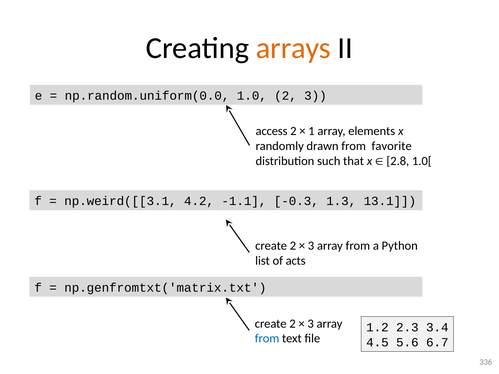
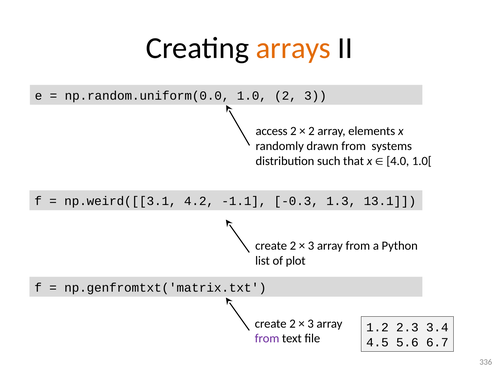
1: 1 -> 2 (311, 131)
favorite: favorite -> systems (392, 146)
2.8: 2.8 -> 4.0 (398, 161)
acts: acts -> plot (296, 261)
from colour: blue -> purple (267, 339)
